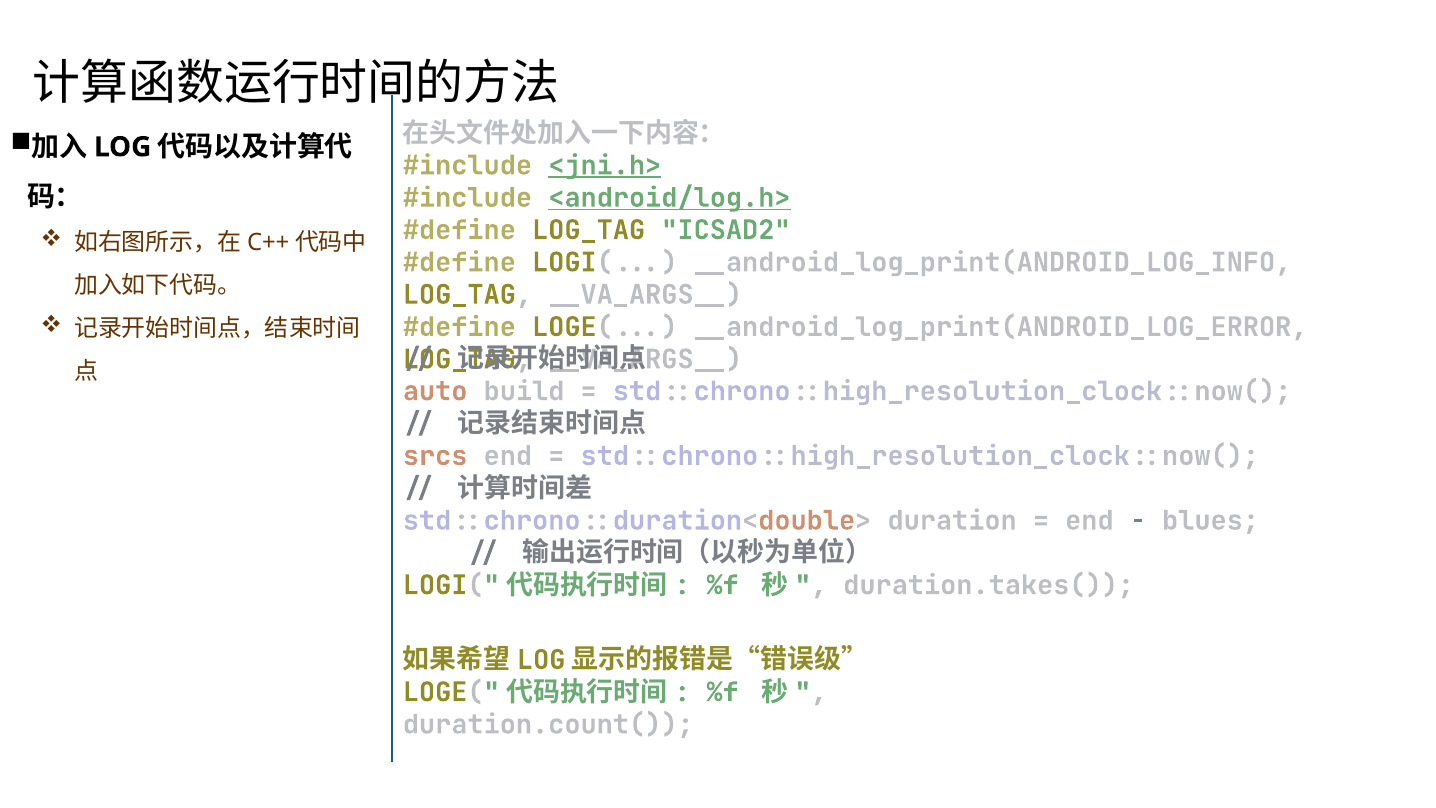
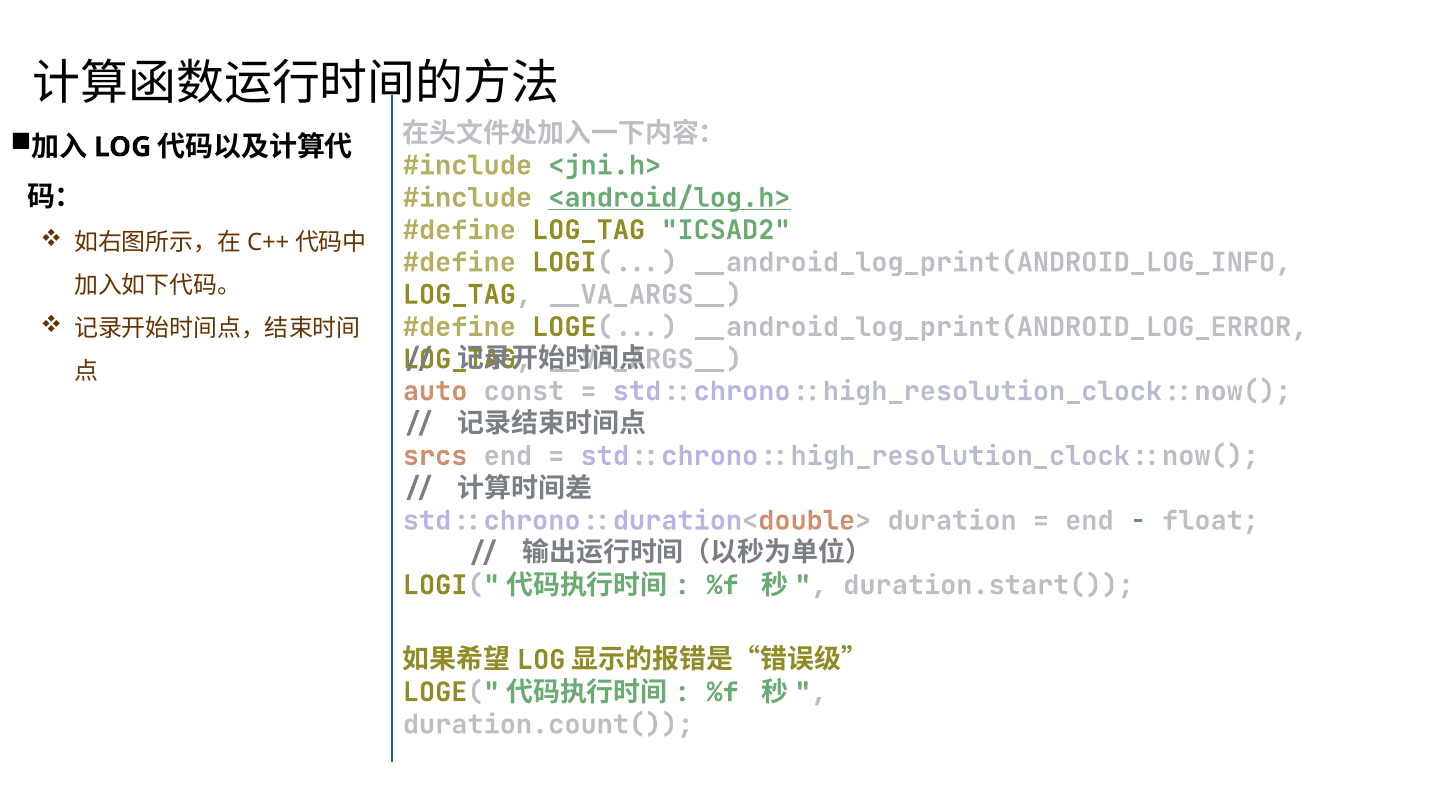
<jni.h> underline: present -> none (605, 165)
build: build -> const (524, 391)
blues: blues -> float (1211, 520)
duration.takes(: duration.takes( -> duration.start( (989, 585)
